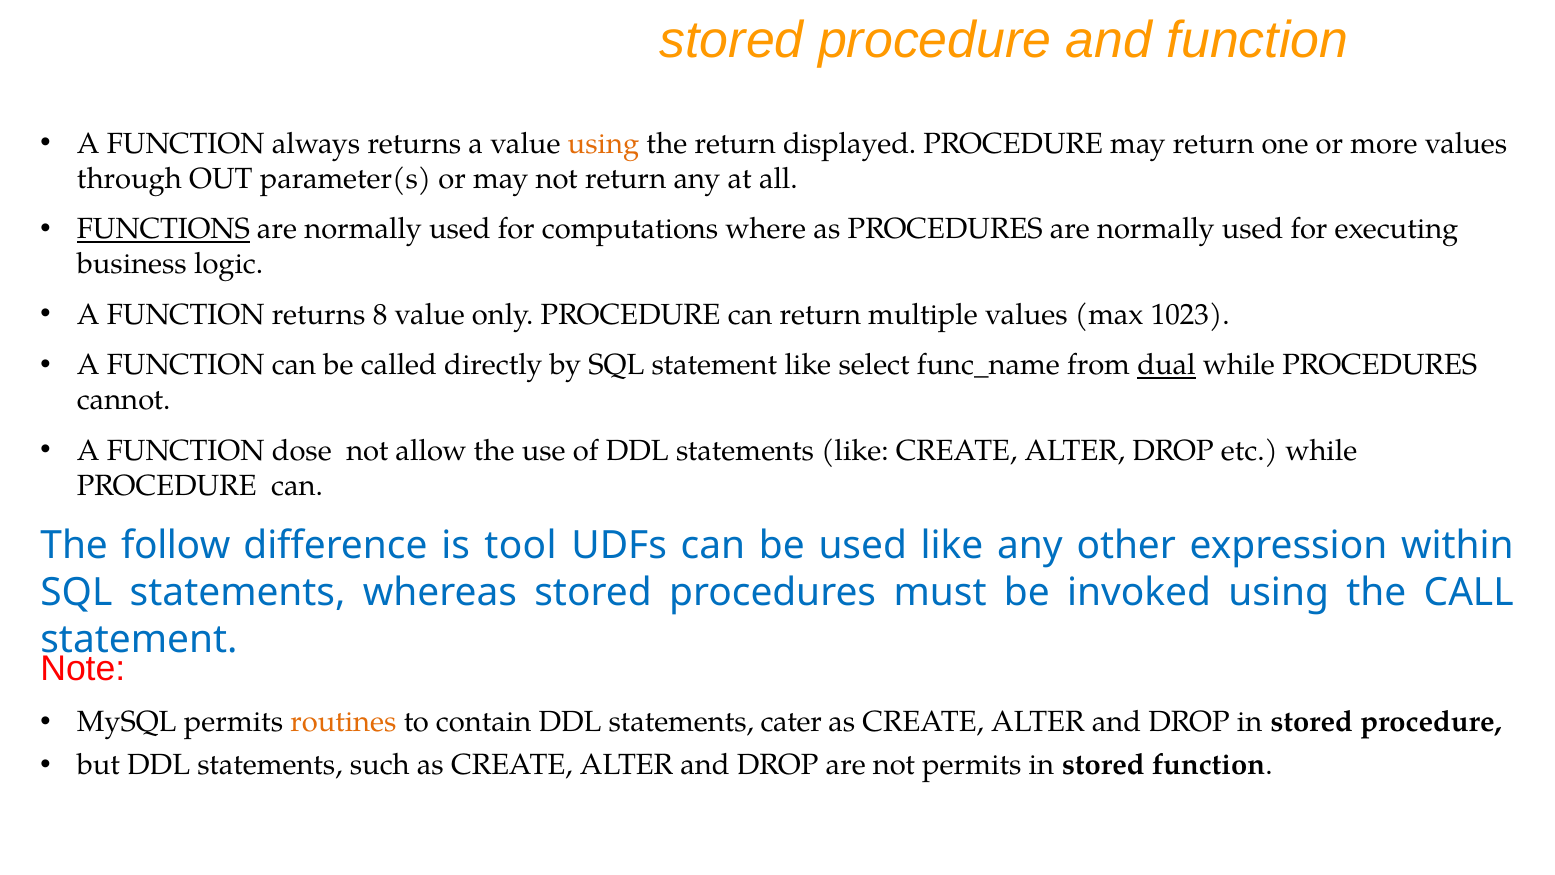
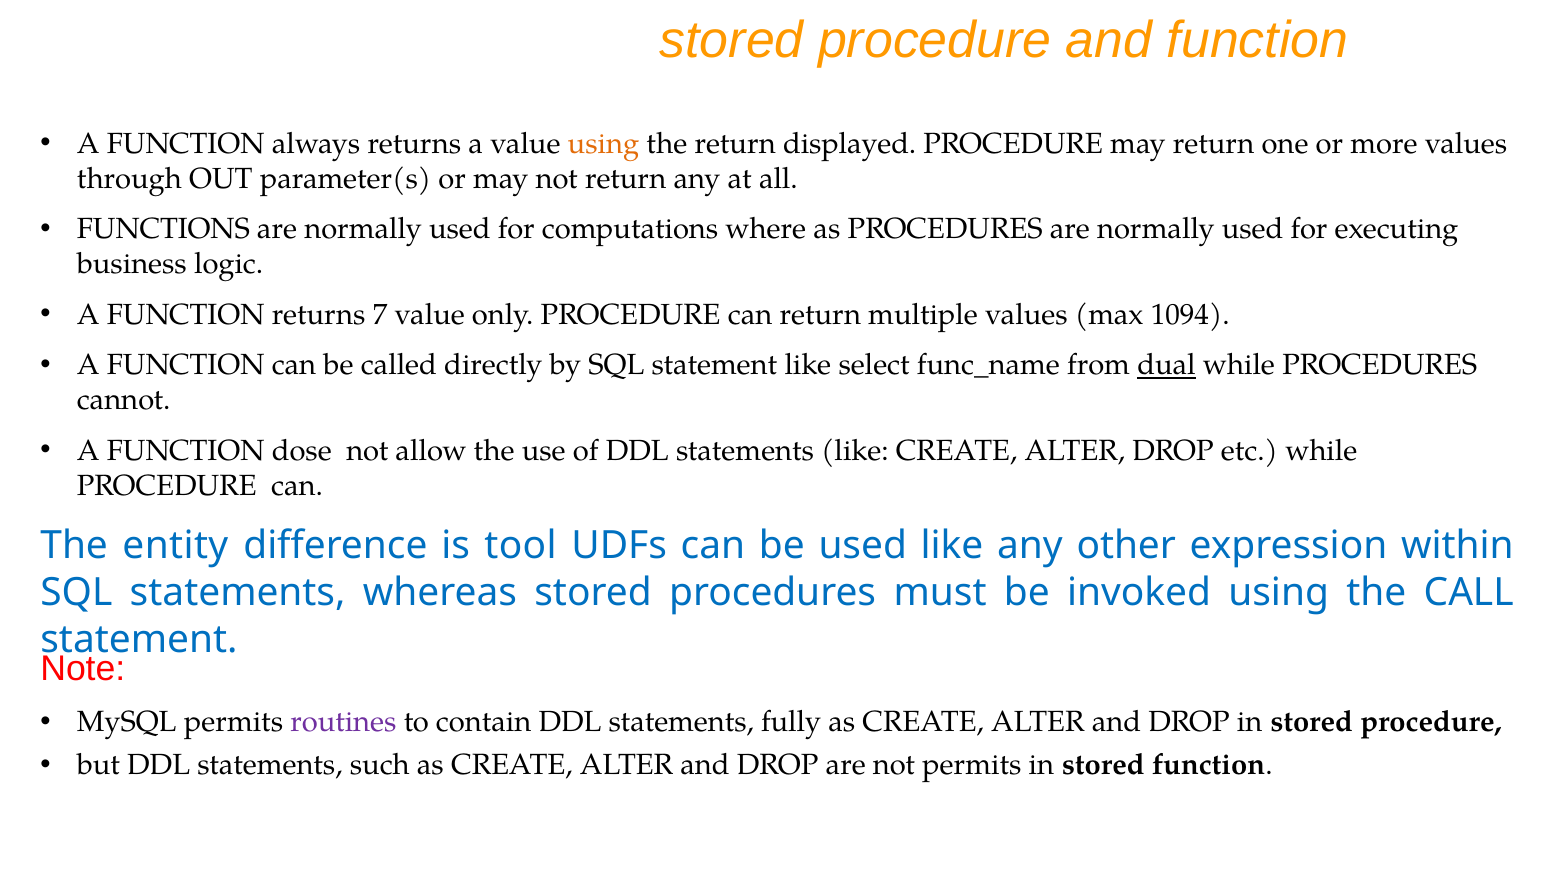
FUNCTIONS underline: present -> none (163, 229)
8: 8 -> 7 (380, 315)
1023: 1023 -> 1094 (1190, 315)
follow: follow -> entity (175, 546)
routines colour: orange -> purple (343, 722)
cater: cater -> fully (791, 722)
